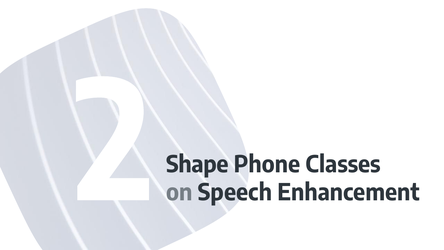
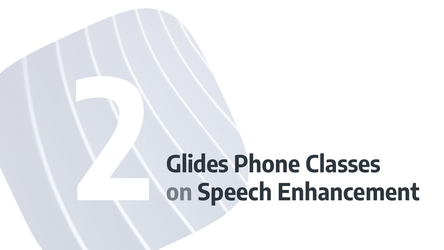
Shape: Shape -> Glides (197, 165)
